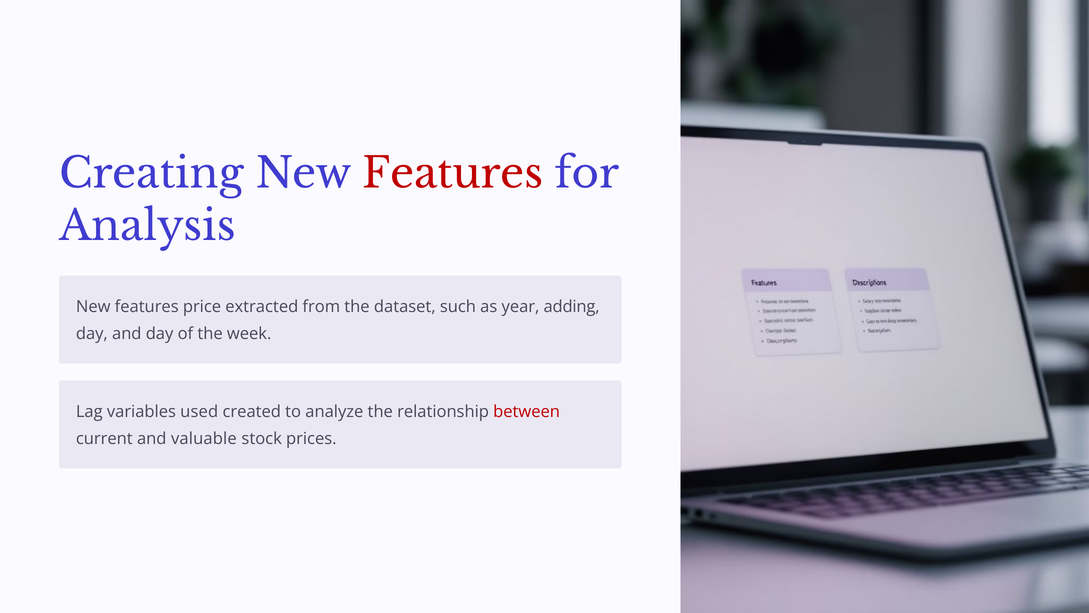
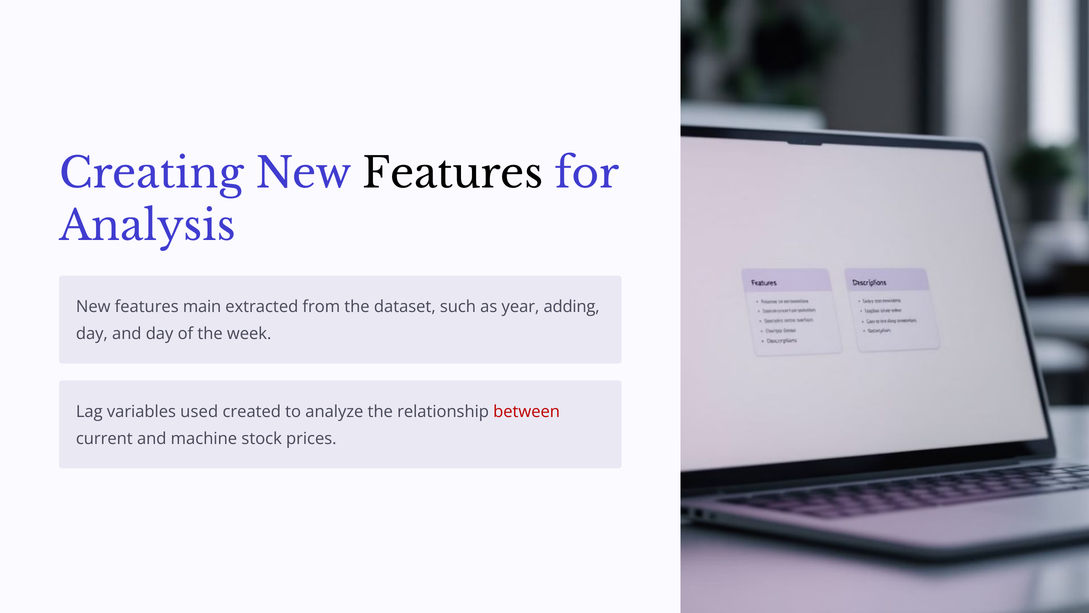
Features colour: red -> black (453, 174)
price: price -> main (202, 307)
valuable: valuable -> machine (204, 438)
